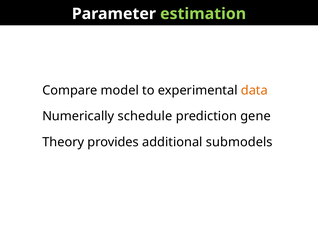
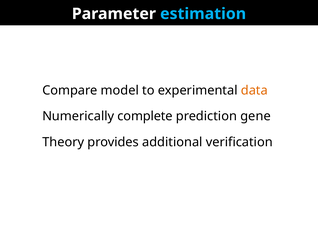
estimation colour: light green -> light blue (203, 14)
schedule: schedule -> complete (145, 116)
submodels: submodels -> verification (239, 142)
